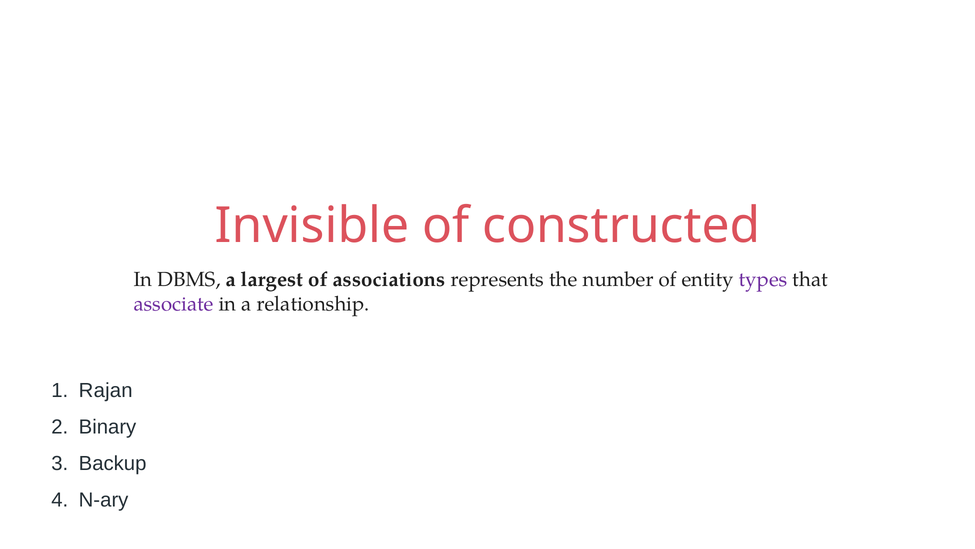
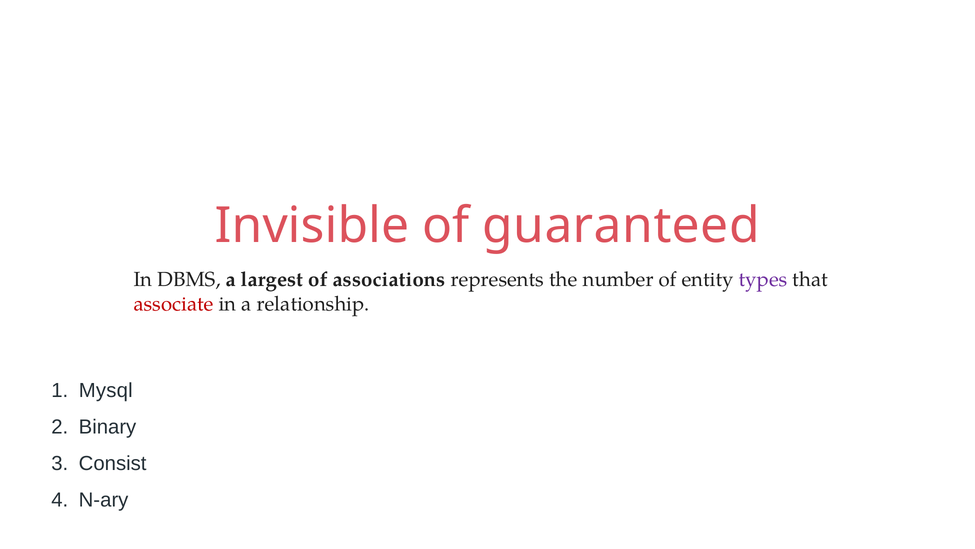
constructed: constructed -> guaranteed (621, 226)
associate colour: purple -> red (174, 304)
Rajan: Rajan -> Mysql (106, 390)
Backup: Backup -> Consist (113, 463)
